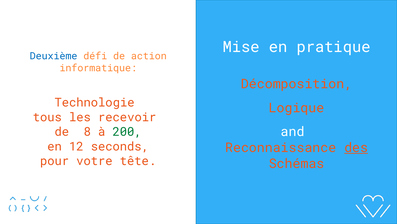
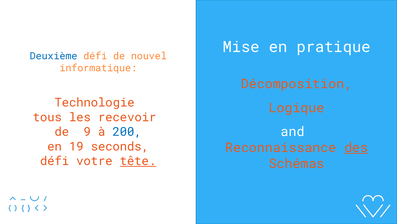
action: action -> nouvel (149, 56)
8: 8 -> 9 (87, 132)
200 colour: green -> blue (127, 132)
12: 12 -> 19 (76, 146)
pour: pour -> défi (55, 161)
tête underline: none -> present (138, 161)
